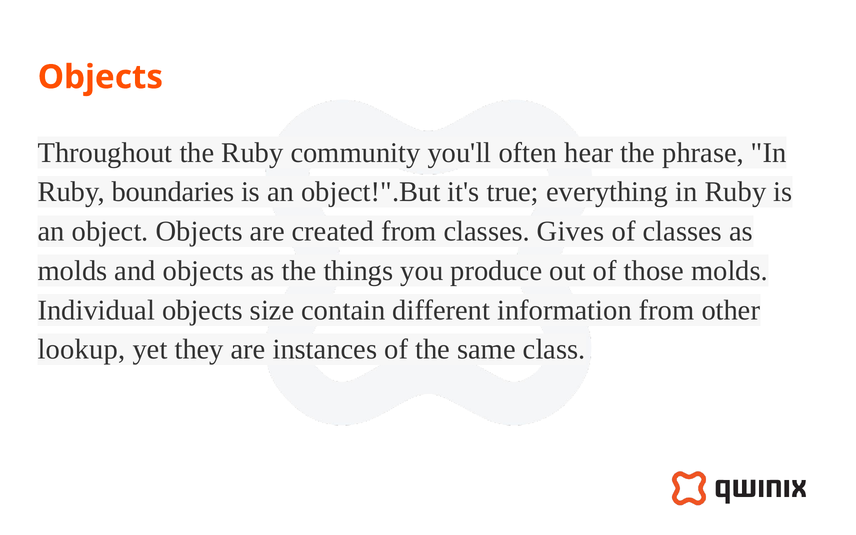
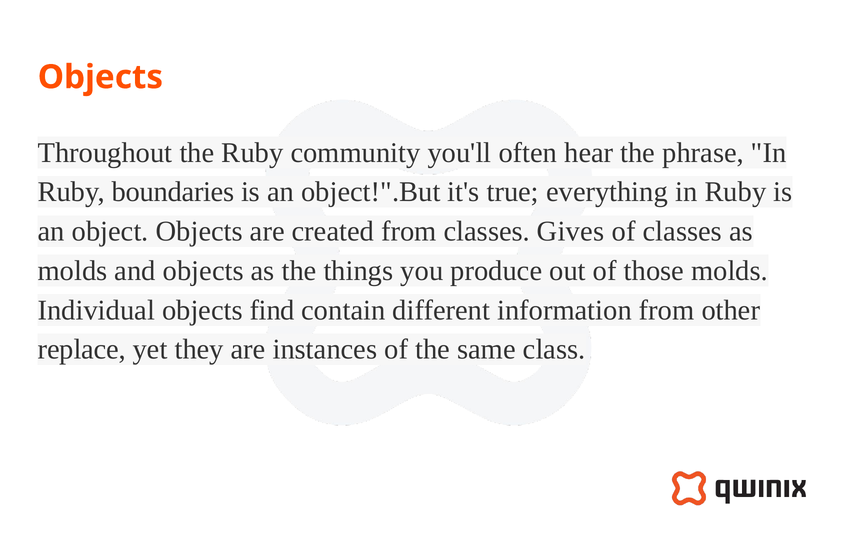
size: size -> find (272, 310)
lookup: lookup -> replace (82, 349)
